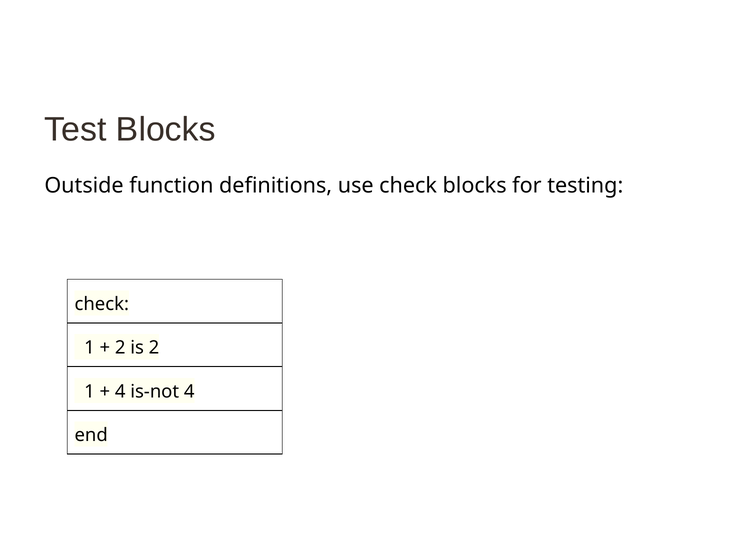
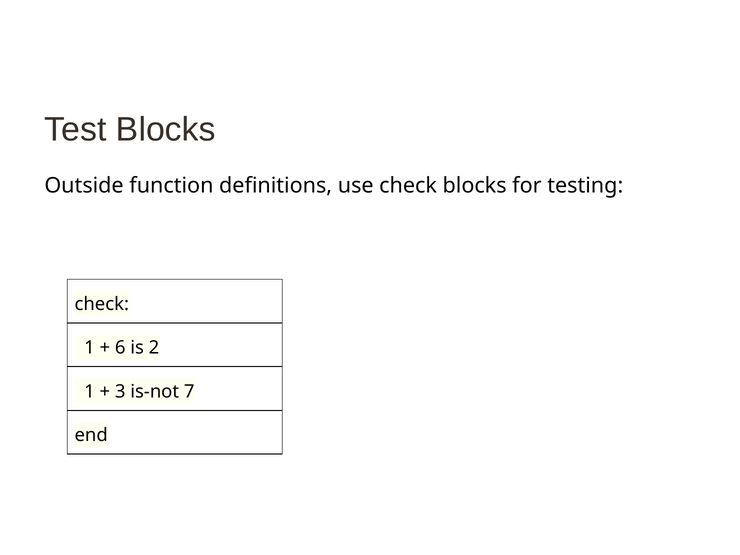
2: 2 -> 6 (120, 348)
4: 4 -> 3 (120, 391)
is-not 4: 4 -> 7 (189, 391)
